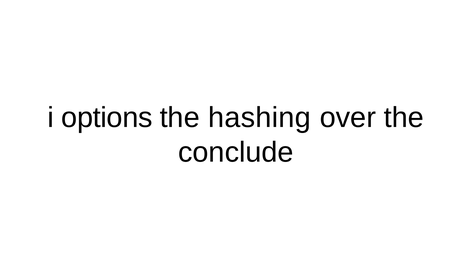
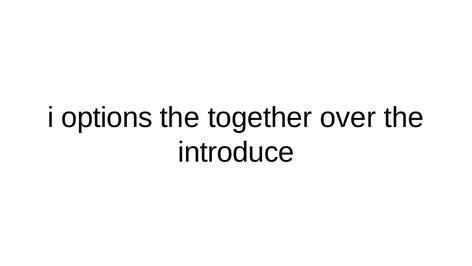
hashing: hashing -> together (260, 117)
conclude: conclude -> introduce (236, 152)
